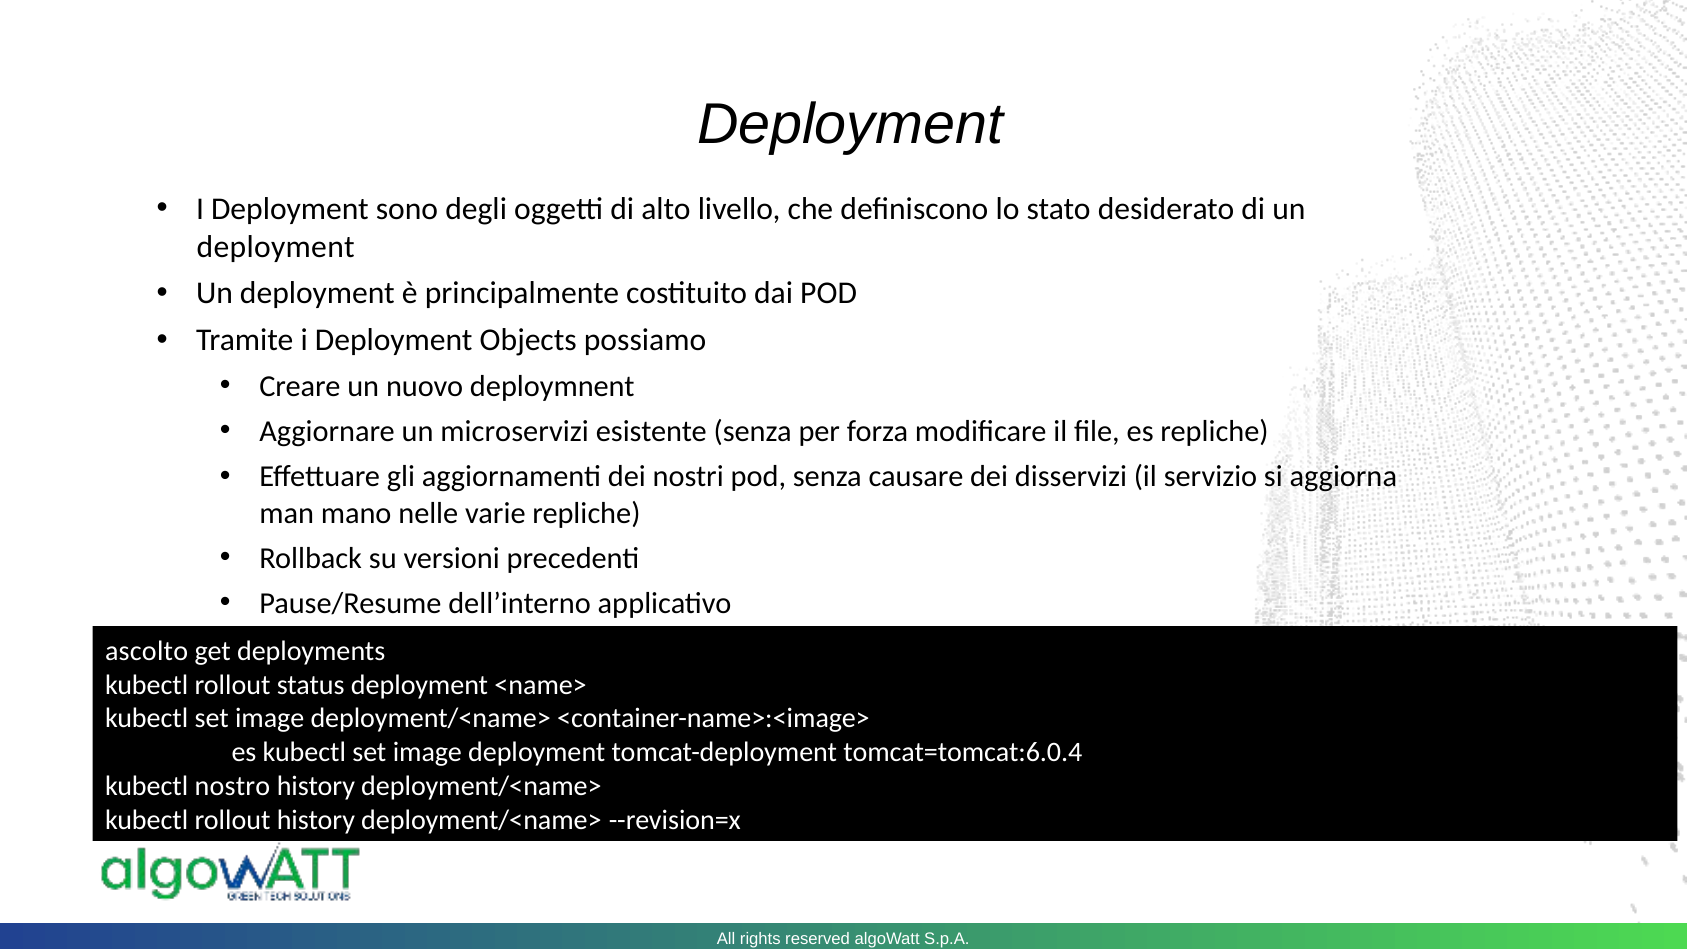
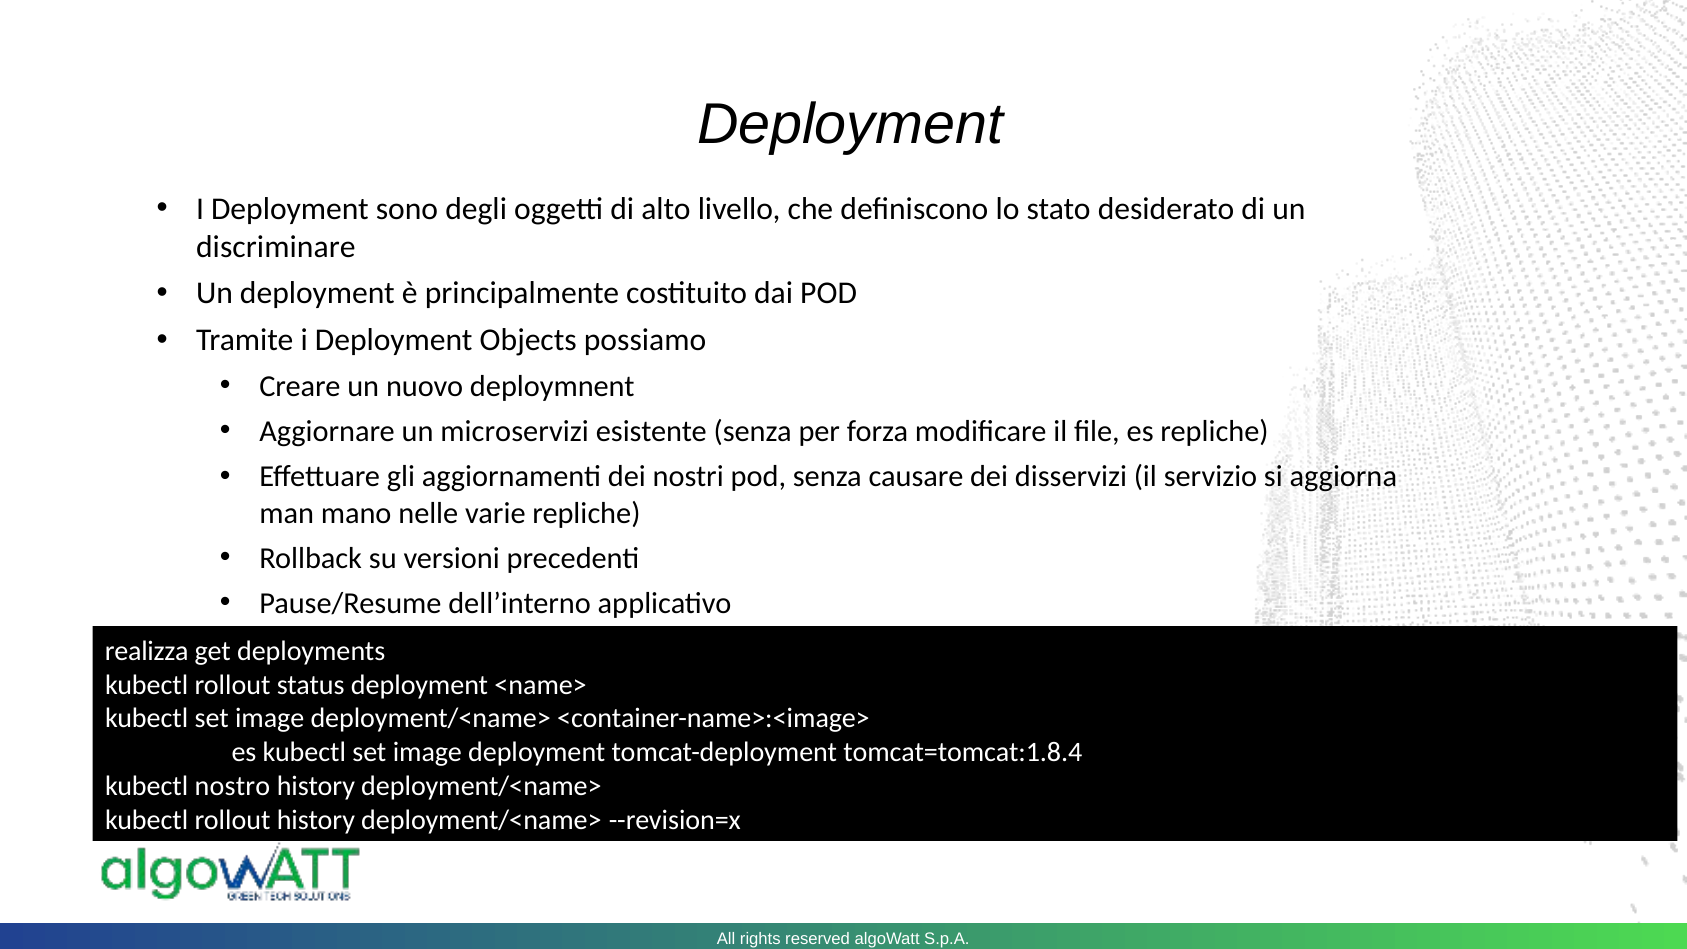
deployment: deployment -> discriminare (276, 247)
ascolto: ascolto -> realizza (147, 651)
tomcat=tomcat:6.0.4: tomcat=tomcat:6.0.4 -> tomcat=tomcat:1.8.4 (963, 752)
